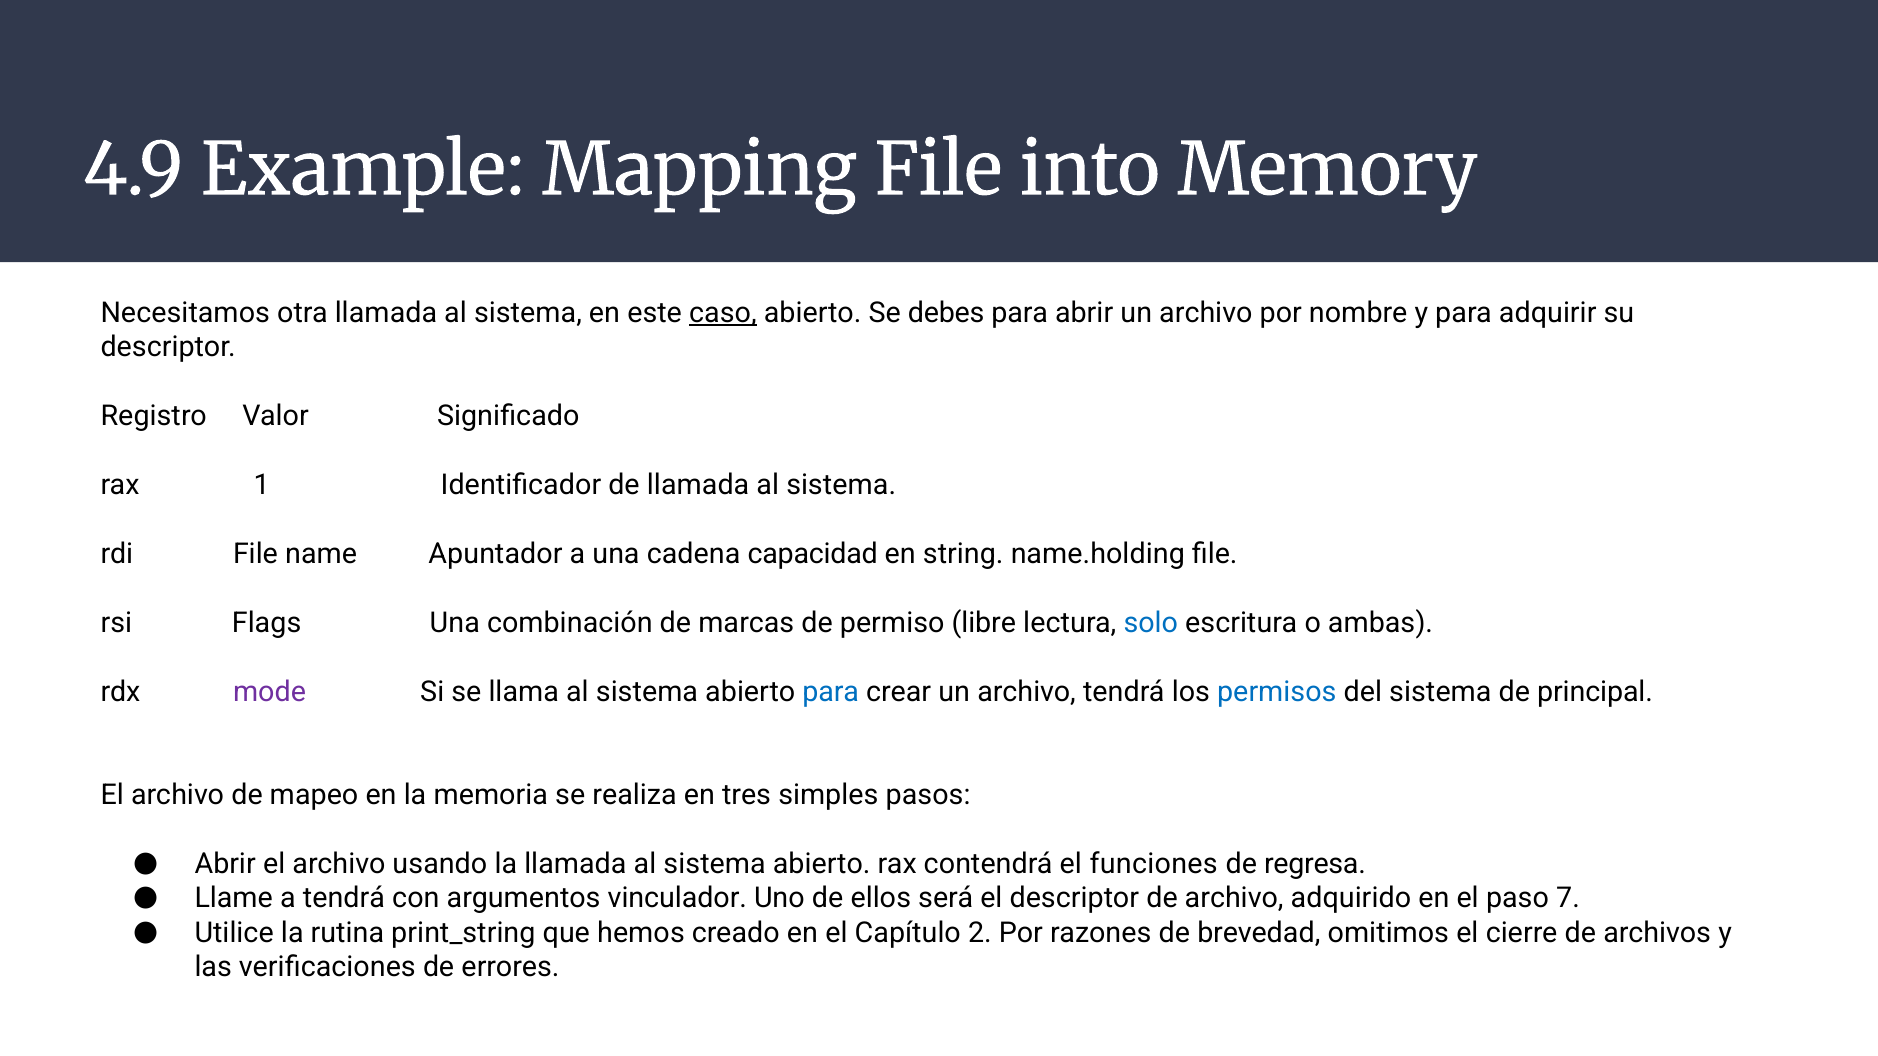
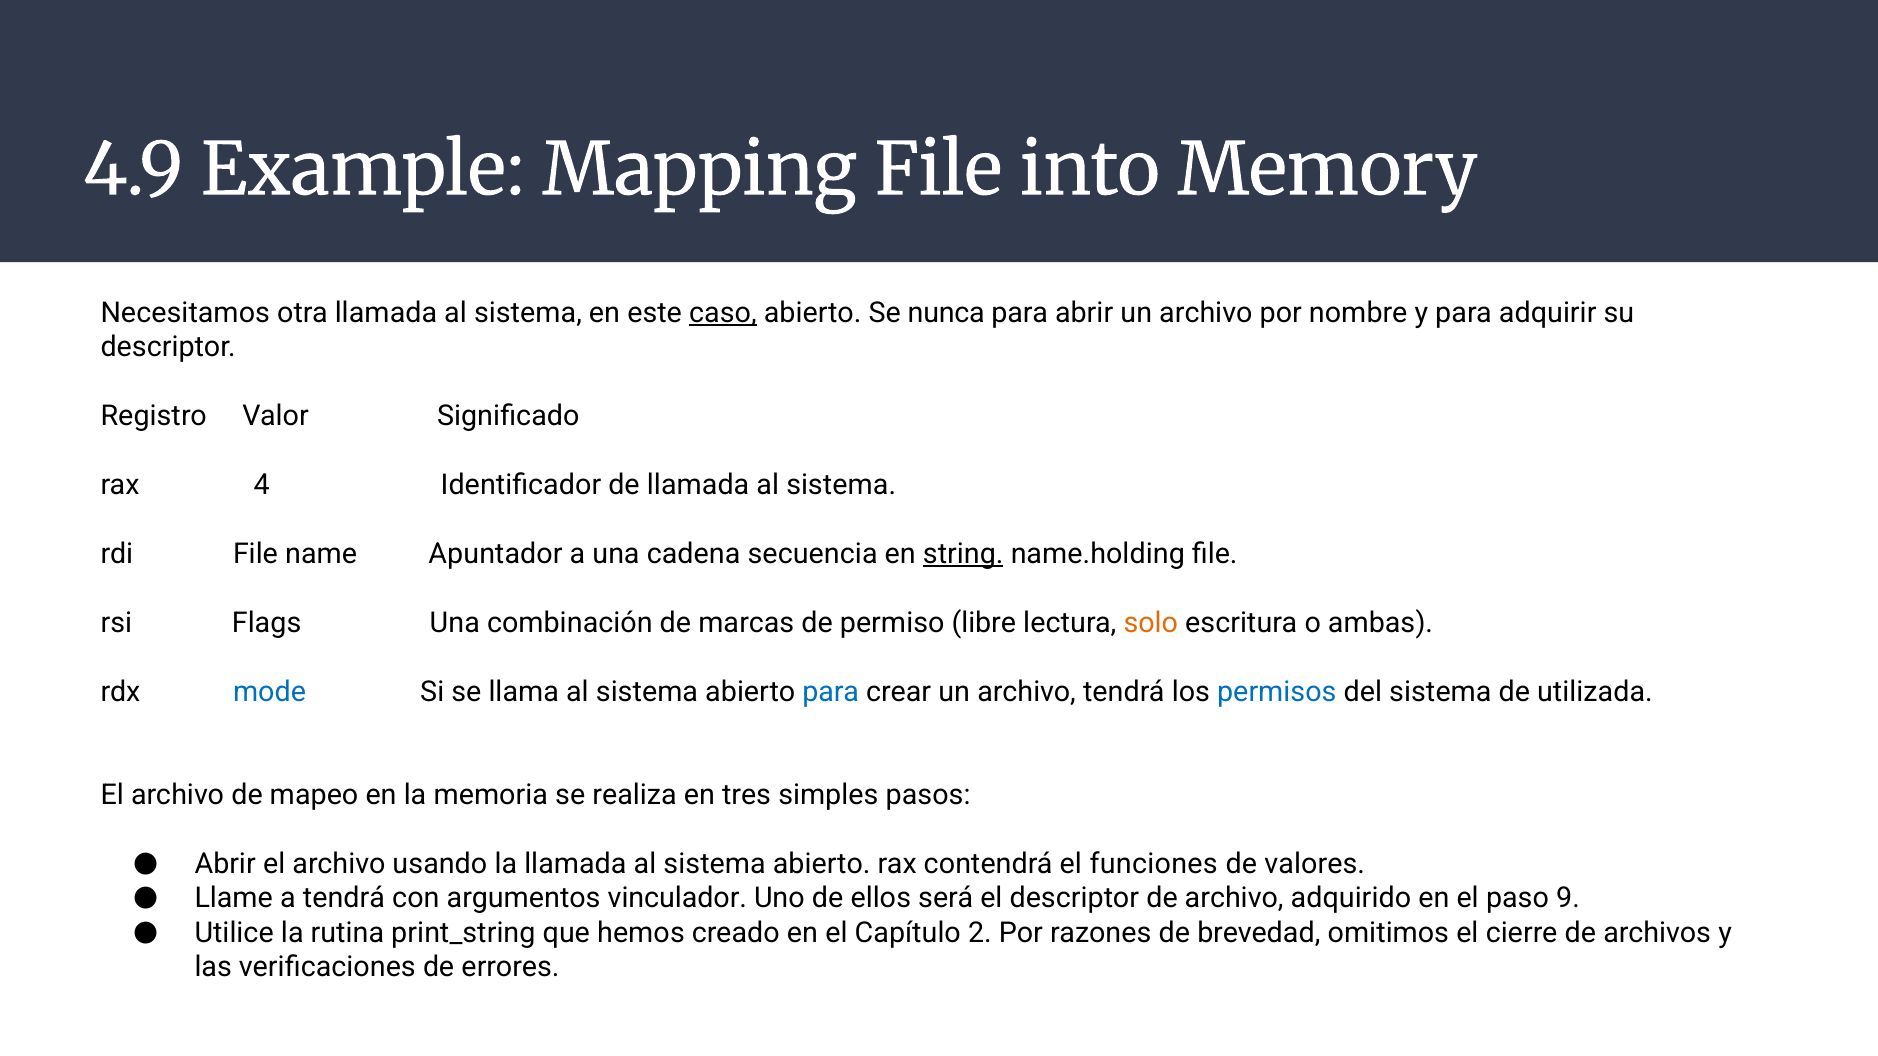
debes: debes -> nunca (946, 313)
1: 1 -> 4 (262, 485)
capacidad: capacidad -> secuencia (813, 554)
string underline: none -> present (963, 554)
solo colour: blue -> orange (1151, 623)
mode colour: purple -> blue (270, 692)
principal: principal -> utilizada (1595, 692)
regresa: regresa -> valores (1315, 864)
7: 7 -> 9 (1568, 899)
